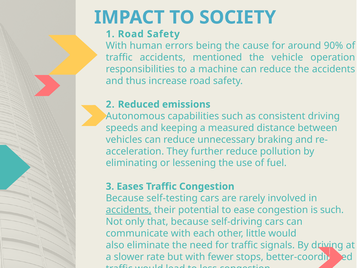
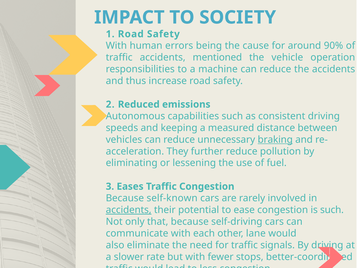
braking underline: none -> present (275, 139)
self-testing: self-testing -> self-known (172, 198)
little: little -> lane (256, 233)
